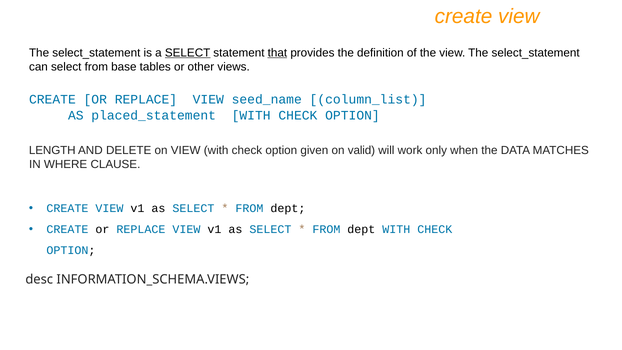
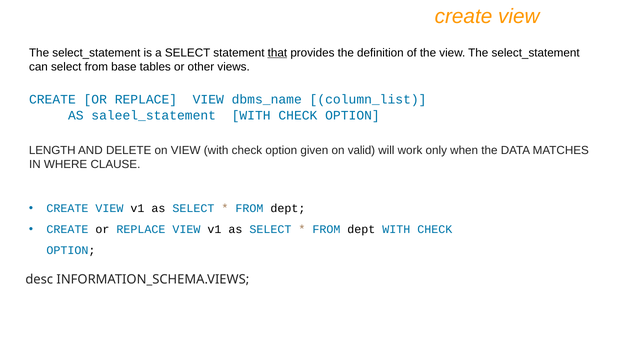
SELECT underline: present -> none (188, 53)
seed_name: seed_name -> dbms_name (267, 100)
placed_statement: placed_statement -> saleel_statement (154, 115)
